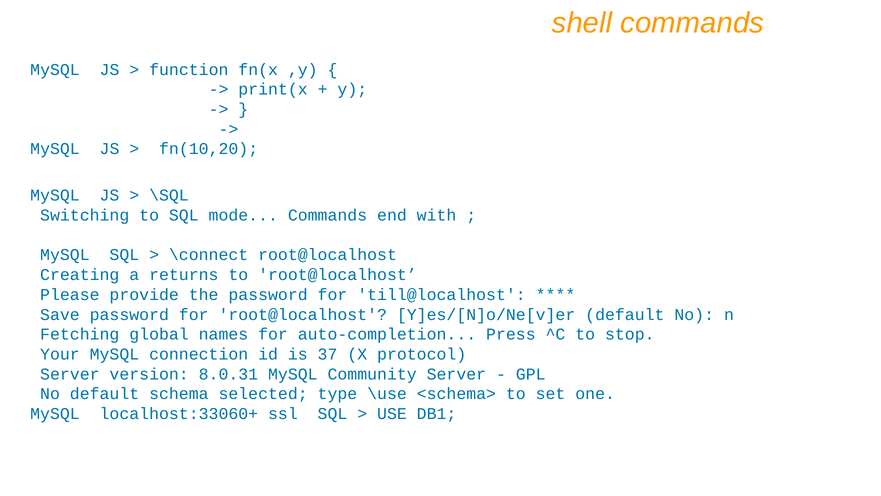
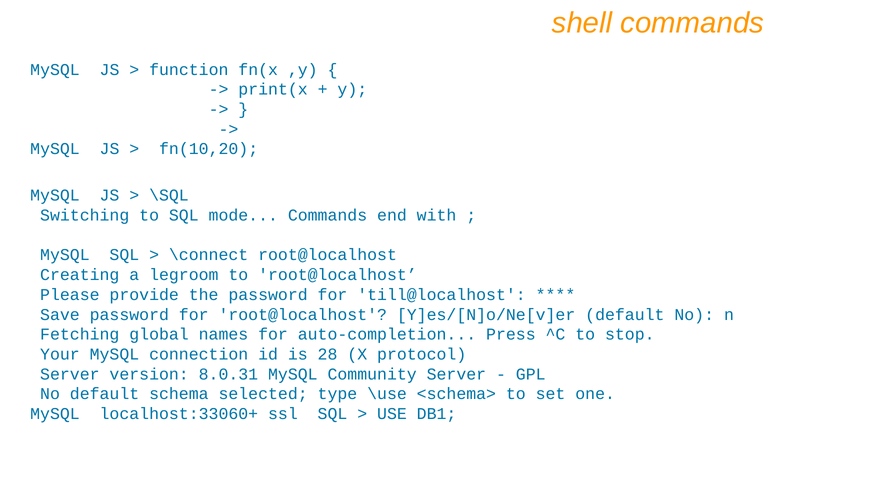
returns: returns -> legroom (184, 275)
37: 37 -> 28 (328, 354)
